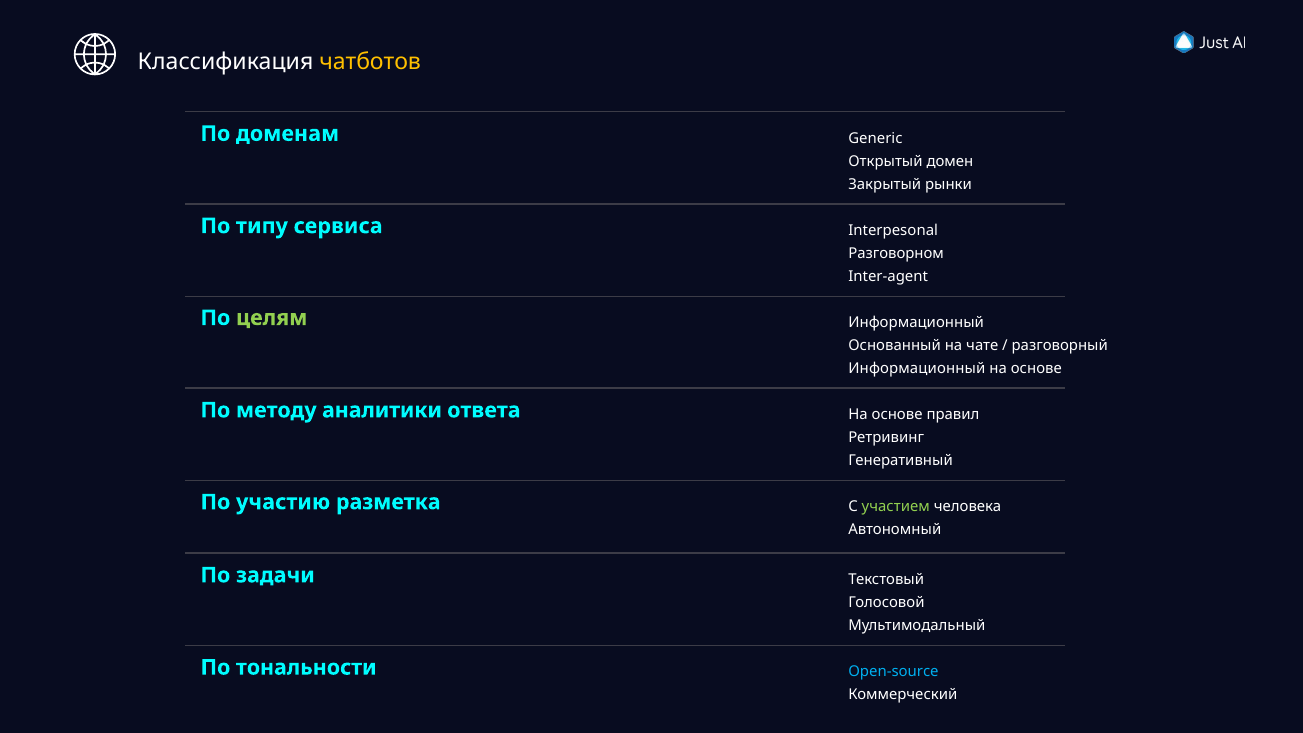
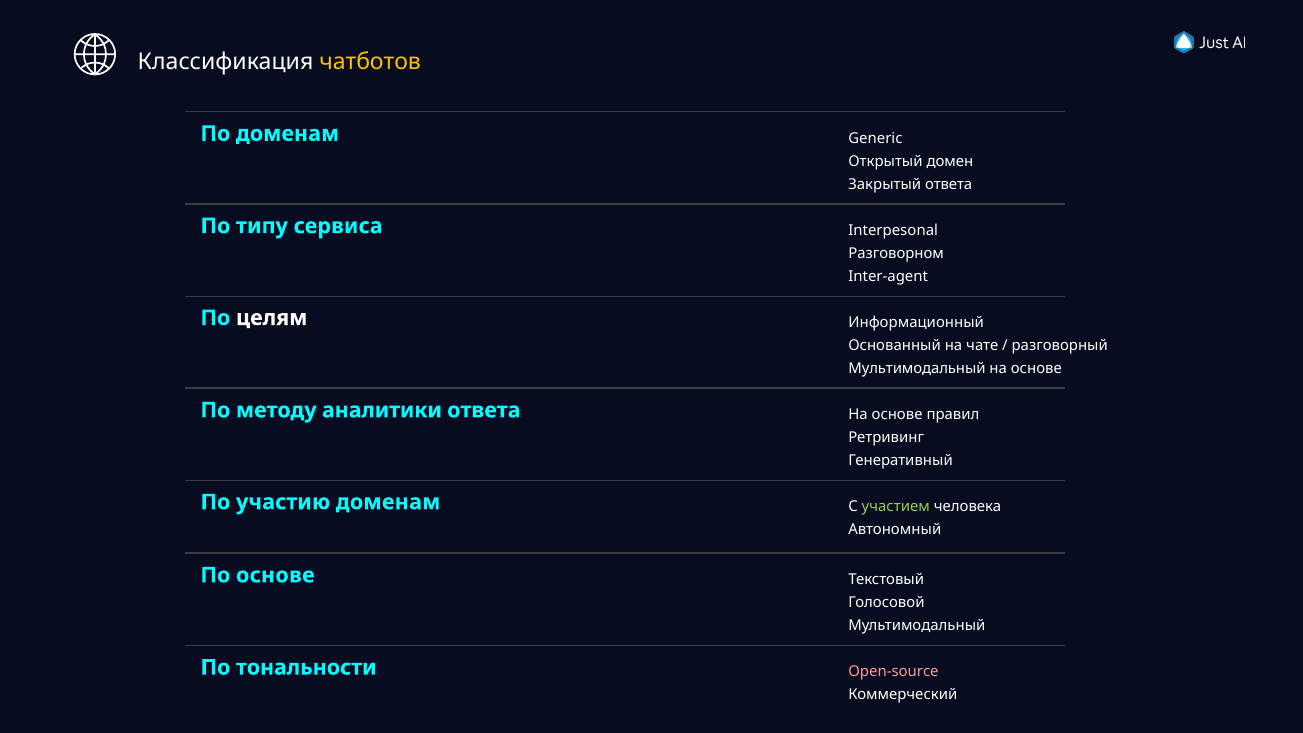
Закрытый рынки: рынки -> ответа (949, 184)
целям colour: light green -> white (272, 318)
Информационный: Информационный -> Мультимодальный (917, 368)
участию разметка: разметка -> доменам (388, 502)
По задачи: задачи -> основе (275, 575)
Open-source colour: light blue -> pink (893, 672)
